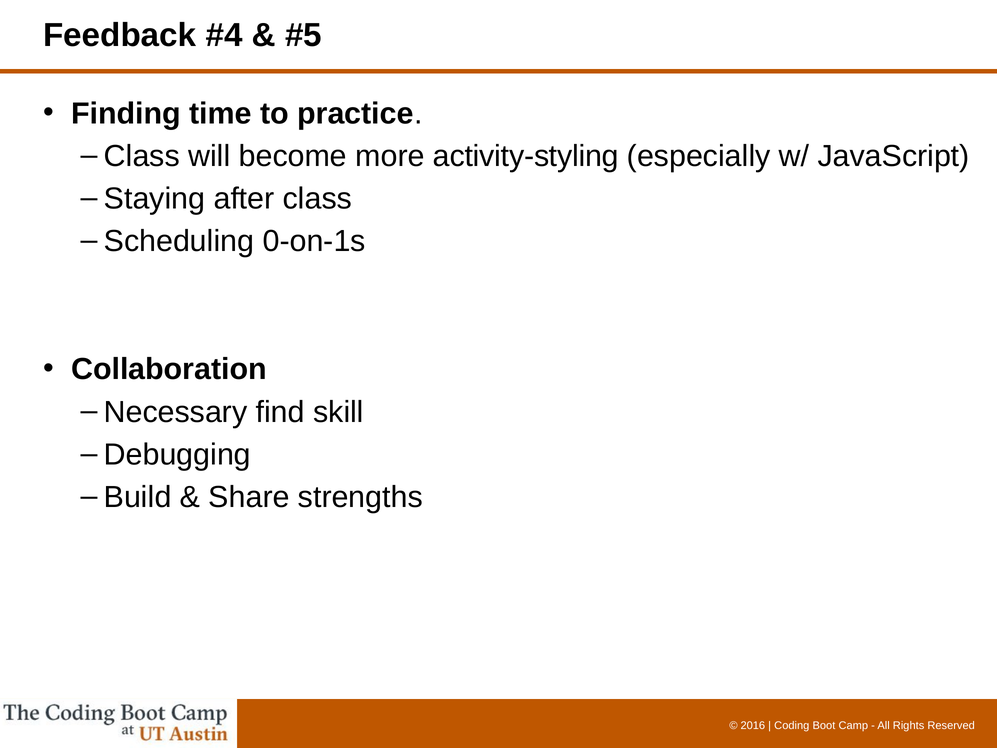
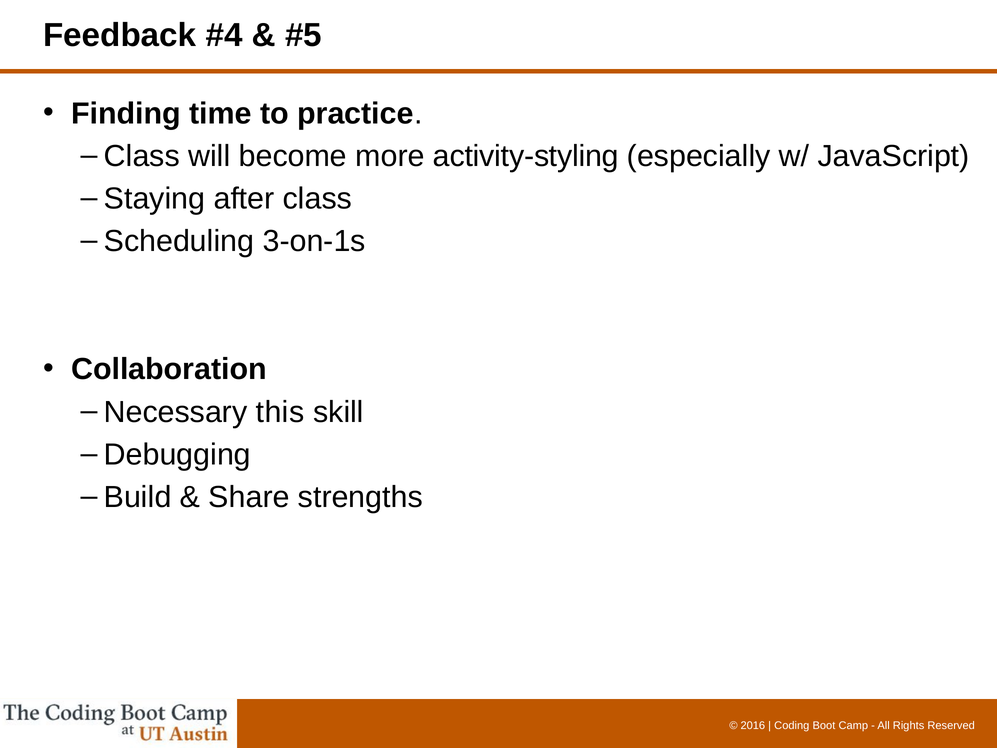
0-on-1s: 0-on-1s -> 3-on-1s (314, 241)
find: find -> this (280, 412)
